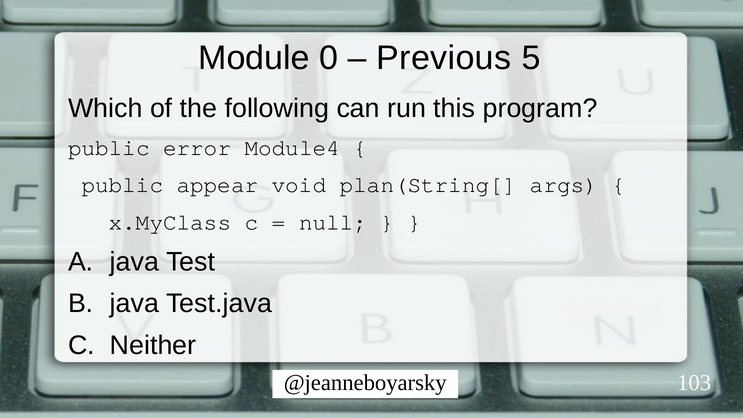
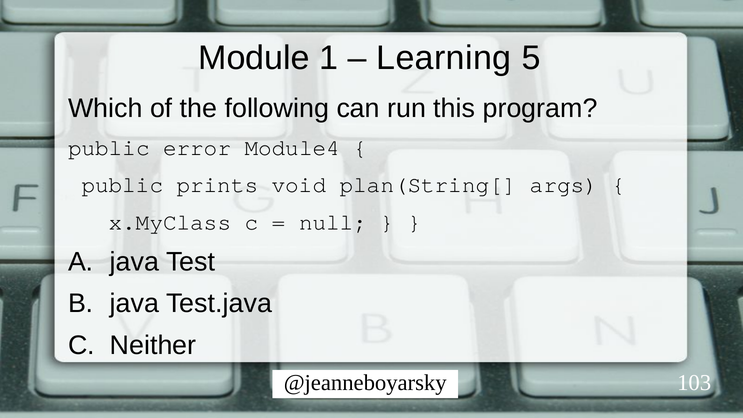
0: 0 -> 1 (329, 58)
Previous: Previous -> Learning (444, 58)
appear: appear -> prints (217, 185)
